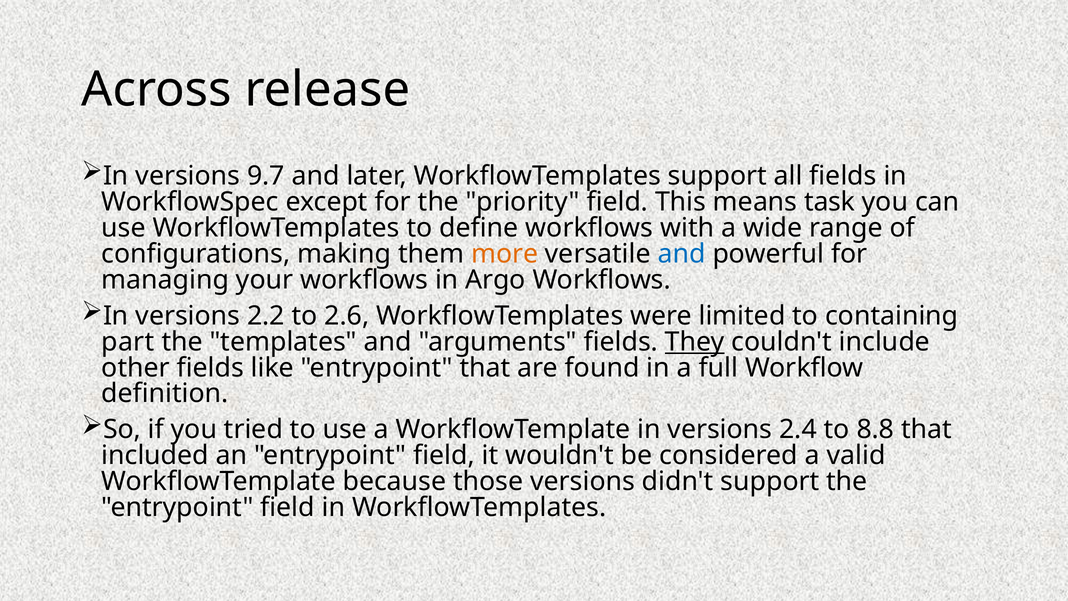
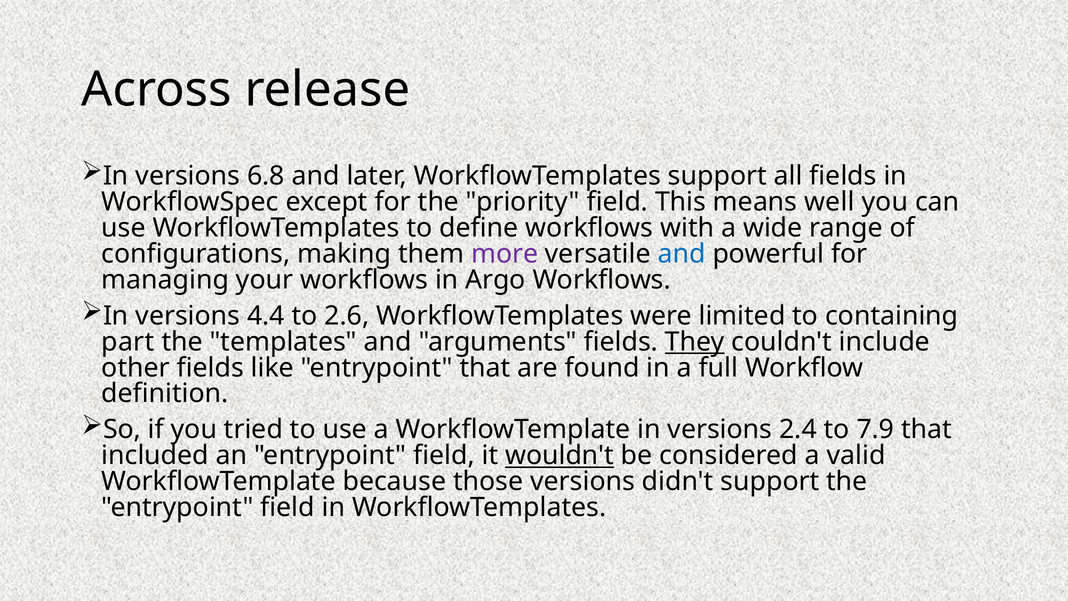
9.7: 9.7 -> 6.8 (266, 176)
task: task -> well (830, 202)
more colour: orange -> purple (505, 254)
2.2: 2.2 -> 4.4 (266, 316)
8.8: 8.8 -> 7.9 (875, 429)
wouldn't underline: none -> present (560, 455)
